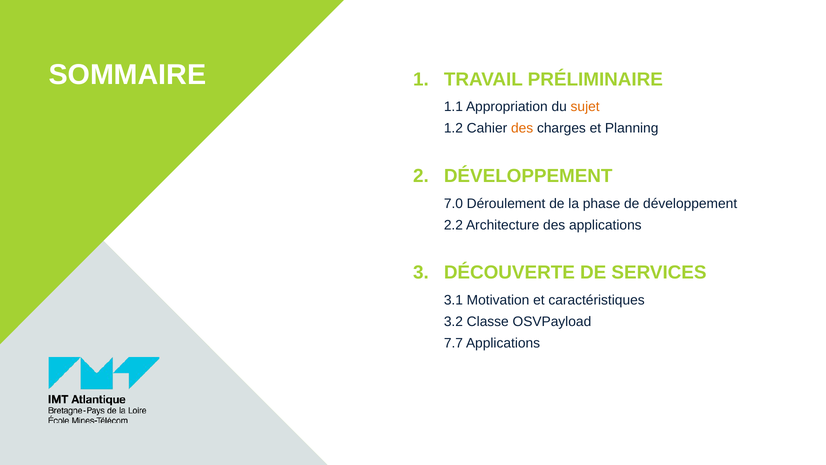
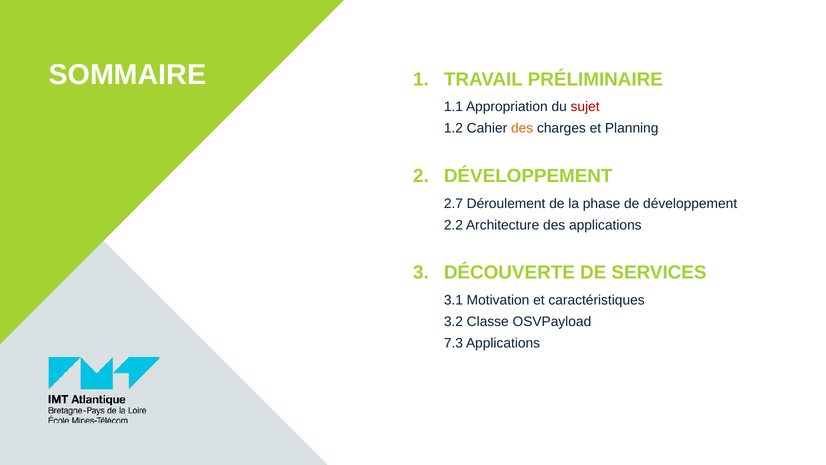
sujet colour: orange -> red (585, 107)
7.0: 7.0 -> 2.7 (453, 203)
7.7: 7.7 -> 7.3 (453, 343)
